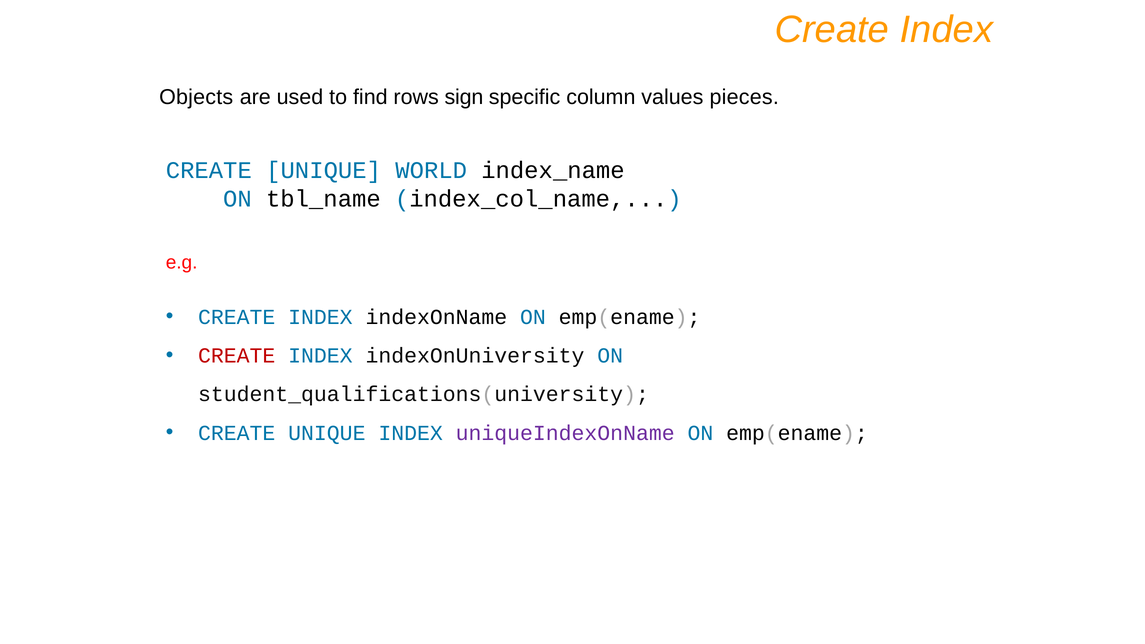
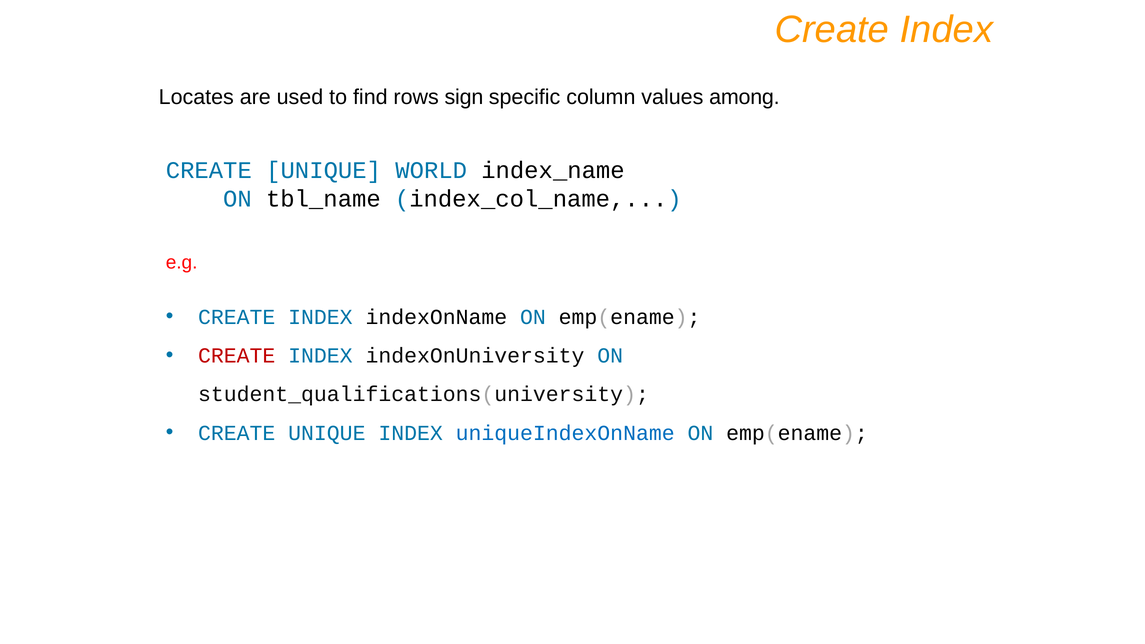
Objects: Objects -> Locates (196, 97)
pieces: pieces -> among (744, 97)
uniqueIndexOnName colour: purple -> blue (565, 433)
